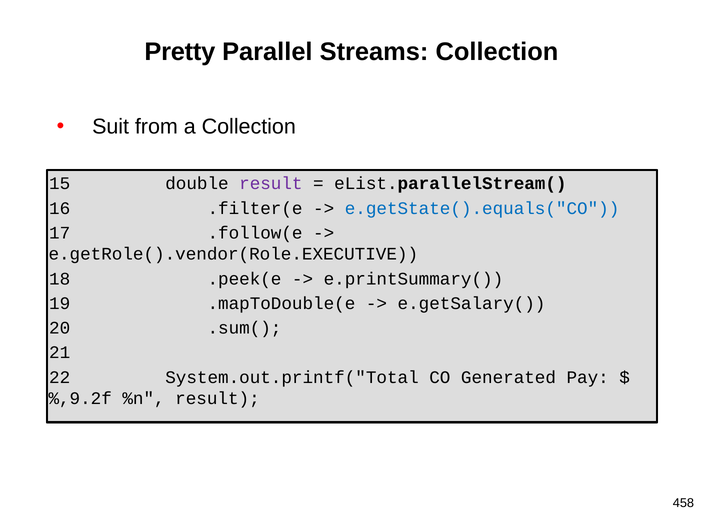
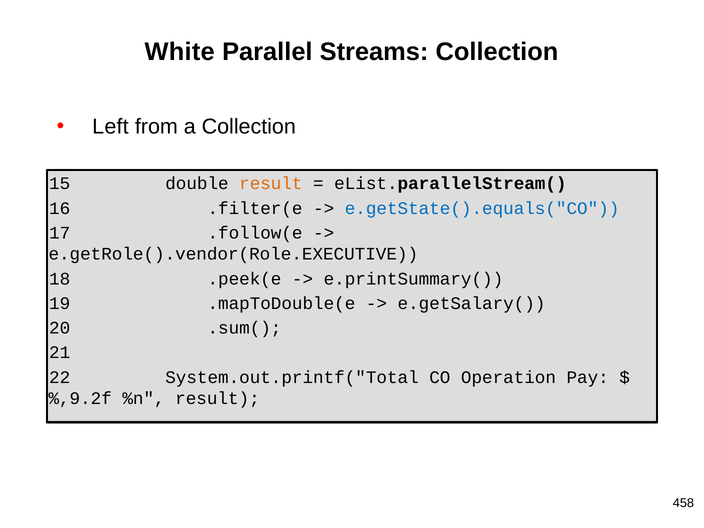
Pretty: Pretty -> White (180, 52)
Suit: Suit -> Left (110, 127)
result colour: purple -> orange (271, 184)
Generated: Generated -> Operation (508, 377)
